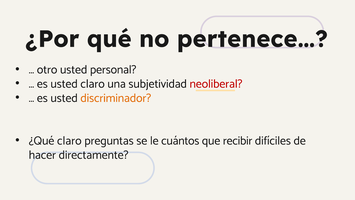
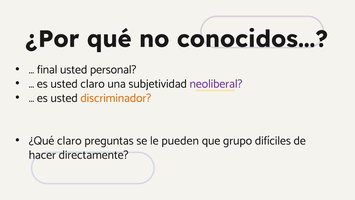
pertenece…: pertenece… -> conocidos… (252, 39)
otro: otro -> final (47, 69)
neoliberal colour: red -> purple (216, 84)
cuántos: cuántos -> pueden (180, 140)
recibir: recibir -> grupo (238, 140)
